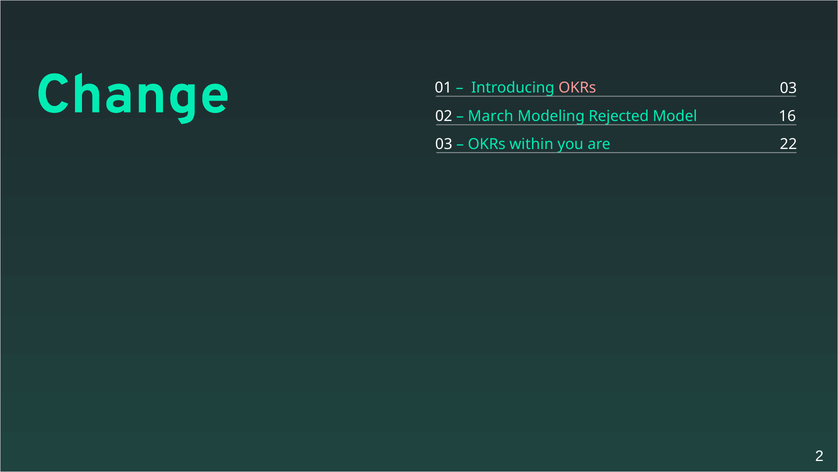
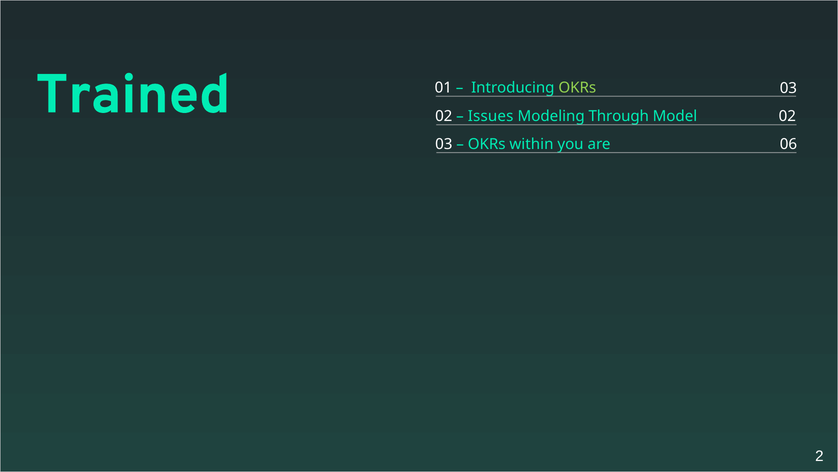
Change: Change -> Trained (133, 94)
OKRs colour: pink -> light green (577, 88)
March: March -> Issues (491, 116)
Rejected: Rejected -> Through (619, 116)
Model 16: 16 -> 02 (787, 116)
22: 22 -> 06 (788, 144)
